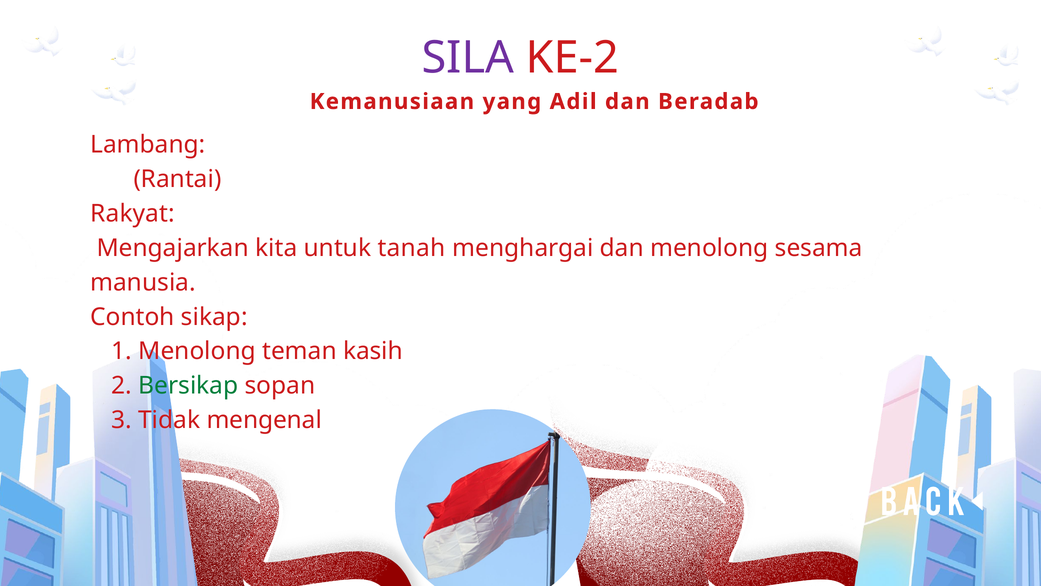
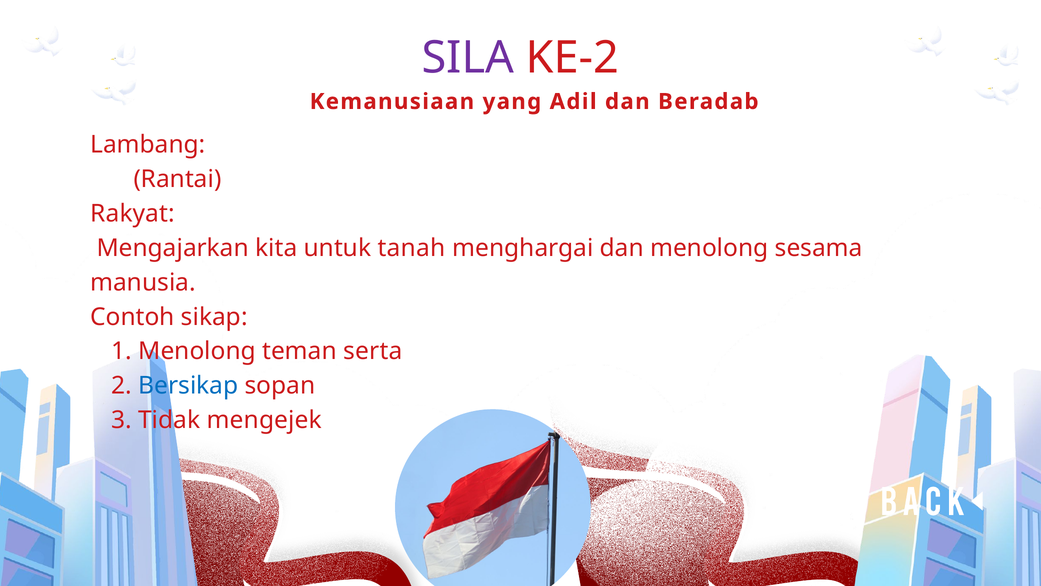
kasih: kasih -> serta (373, 351)
Bersikap colour: green -> blue (188, 385)
mengenal: mengenal -> mengejek (264, 420)
